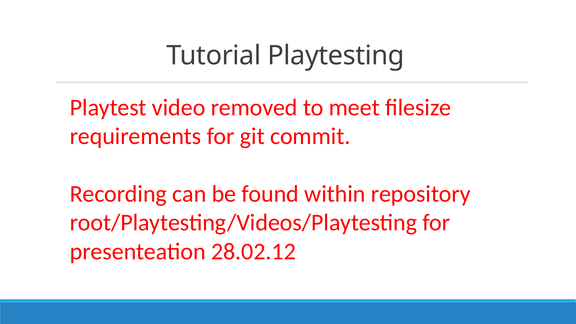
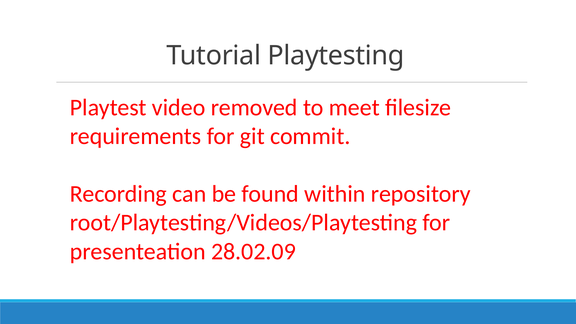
28.02.12: 28.02.12 -> 28.02.09 (253, 251)
